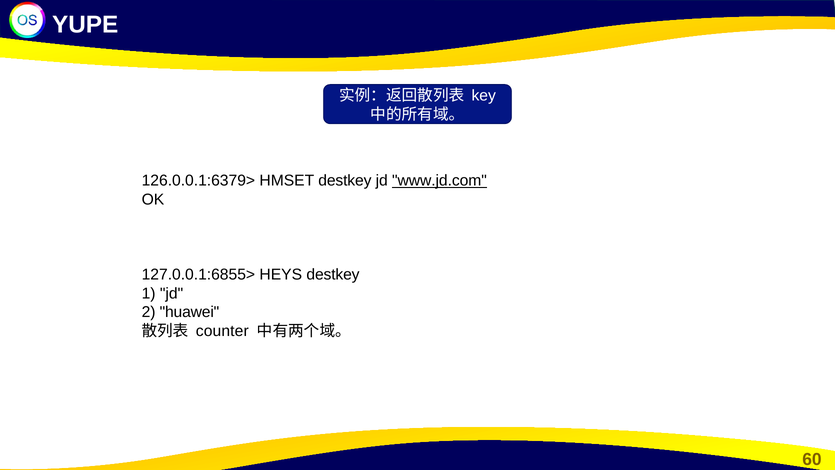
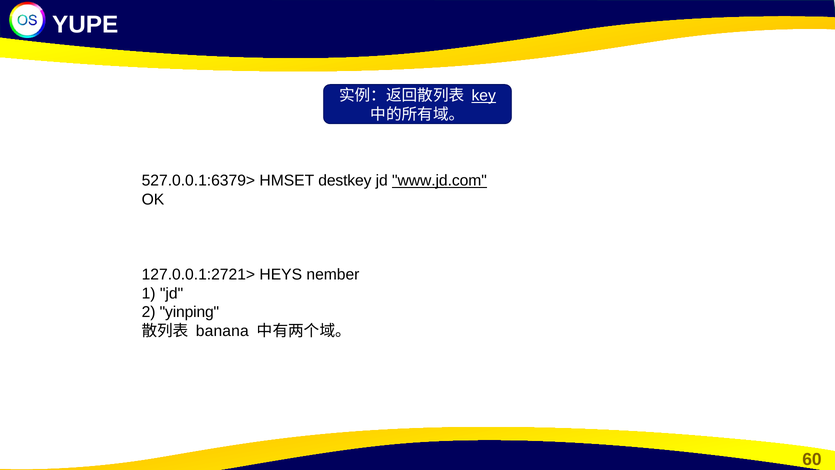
key underline: none -> present (484, 96)
126.0.0.1:6379>: 126.0.0.1:6379> -> 527.0.0.1:6379> (198, 180)
127.0.0.1:6855>: 127.0.0.1:6855> -> 127.0.0.1:2721> (198, 274)
HEYS destkey: destkey -> nember (333, 274)
huawei: huawei -> yinping (189, 312)
counter: counter -> banana (222, 331)
